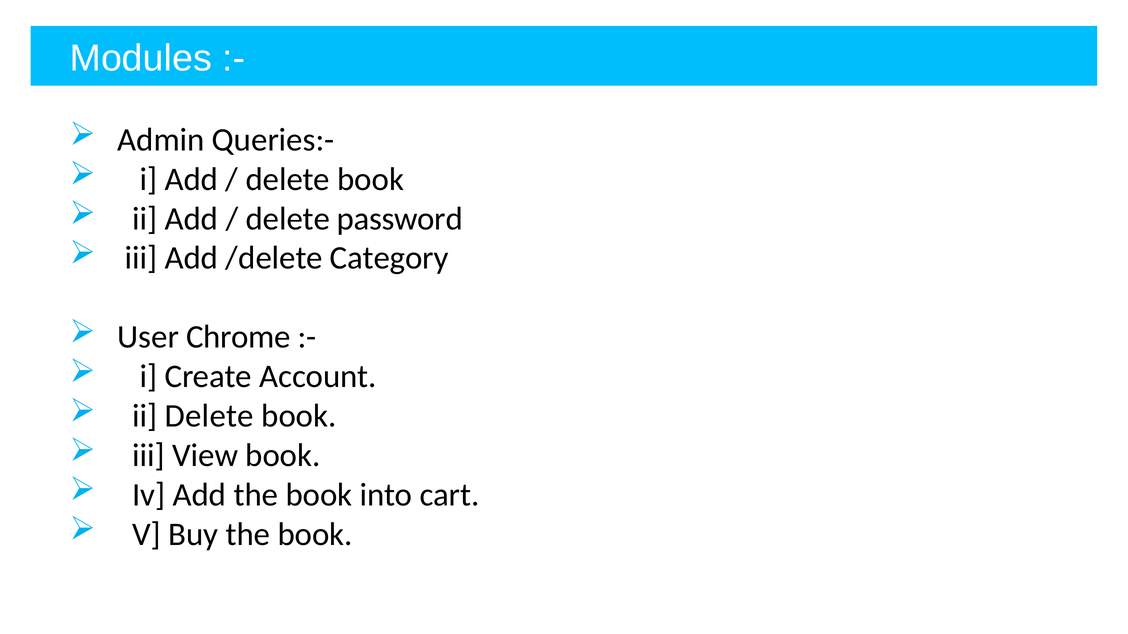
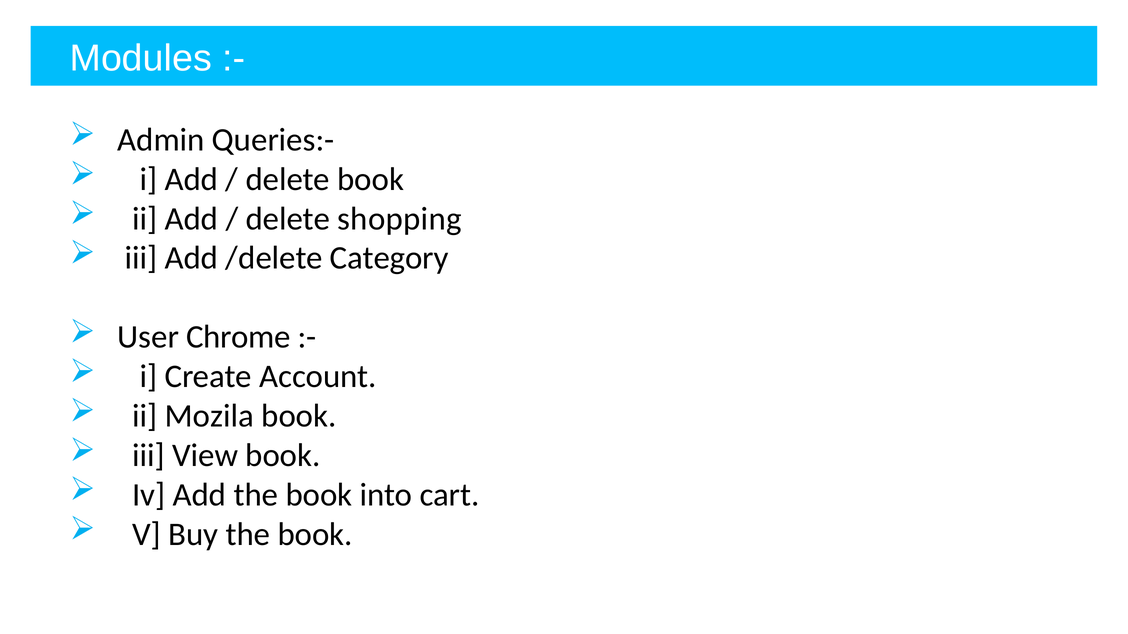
password: password -> shopping (400, 219)
ii Delete: Delete -> Mozila (209, 416)
